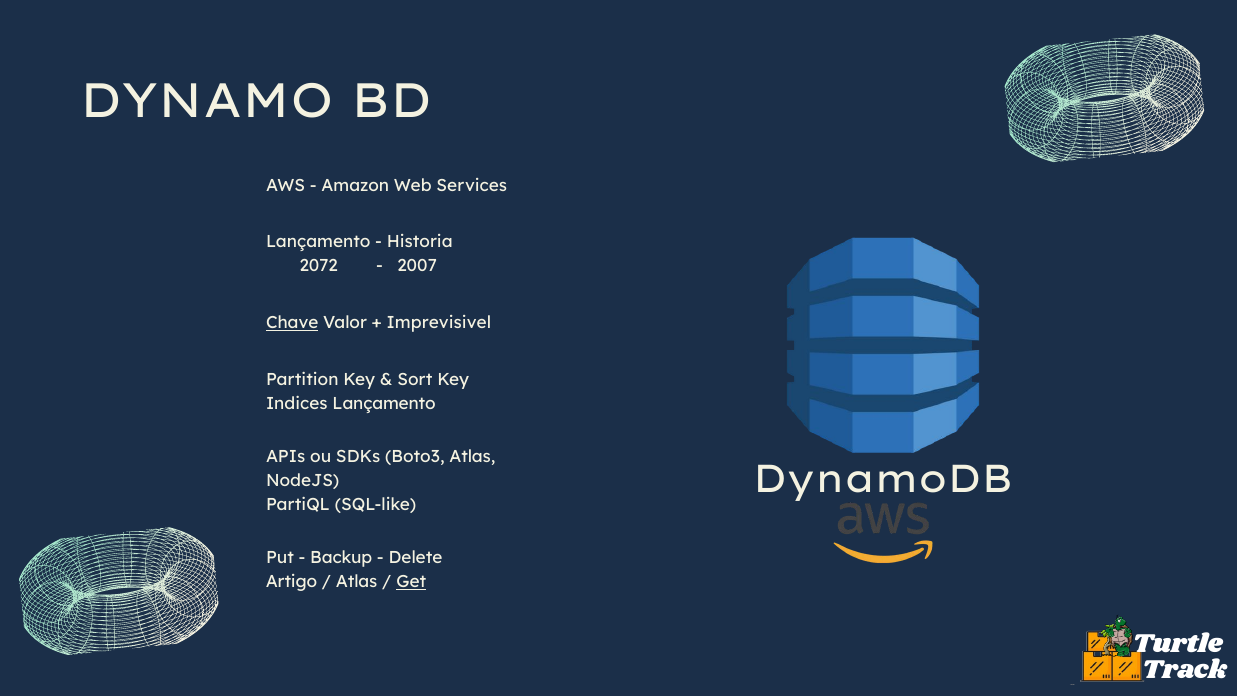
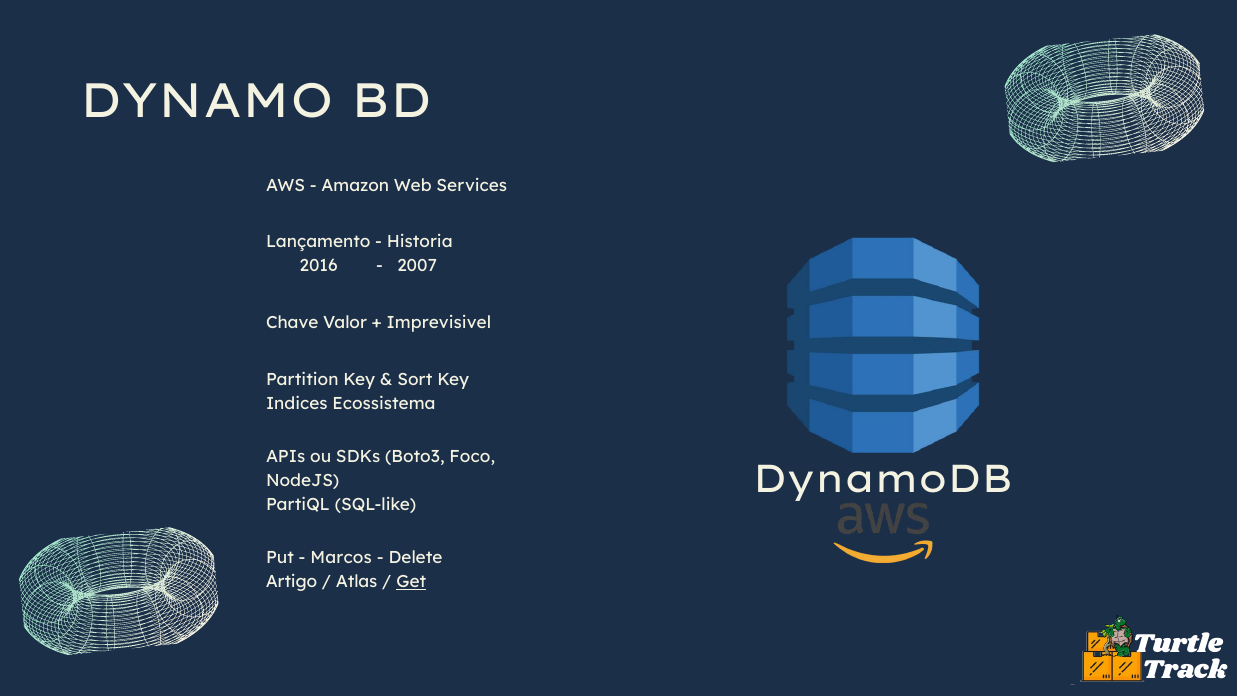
2072: 2072 -> 2016 (319, 266)
Chave underline: present -> none (292, 323)
Indices Lançamento: Lançamento -> Ecossistema (384, 404)
Boto3 Atlas: Atlas -> Foco (472, 457)
Backup: Backup -> Marcos (341, 558)
